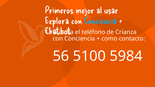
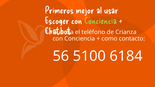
Explora: Explora -> Escoger (57, 21)
Conciencia colour: light blue -> light green (101, 21)
5984: 5984 -> 6184 (126, 56)
